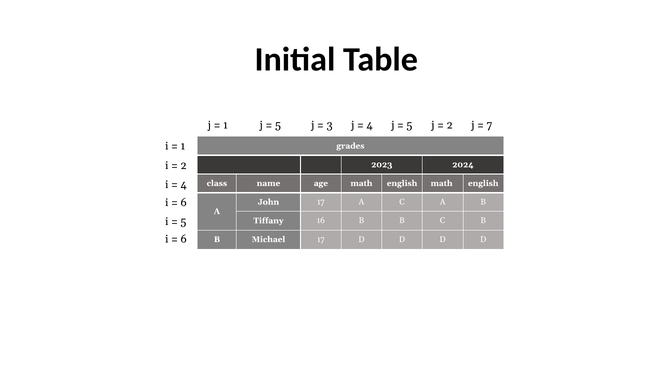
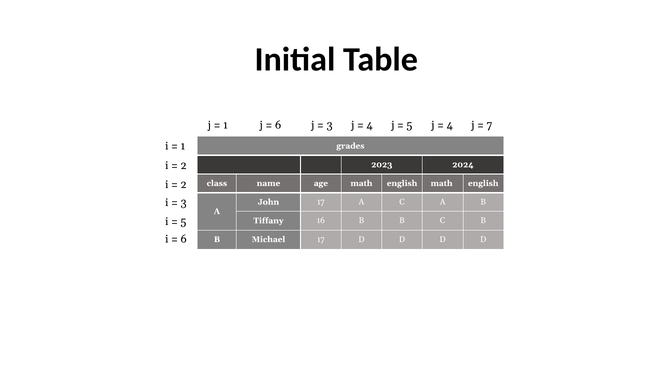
5: 5 -> 6 (278, 125)
2: 2 -> 4 (450, 125)
4: 4 -> 2 (184, 185)
6: 6 -> 3 (184, 203)
